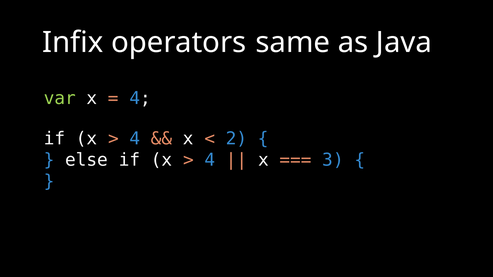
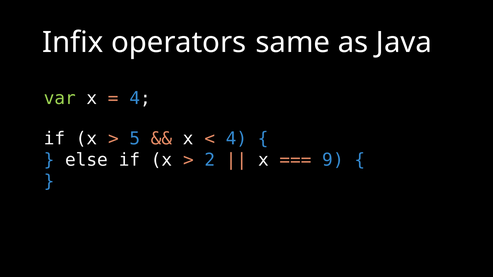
4: 4 -> 5 (135, 139)
2: 2 -> 4 (236, 139)
4: 4 -> 2 (210, 160)
3: 3 -> 9 (333, 160)
